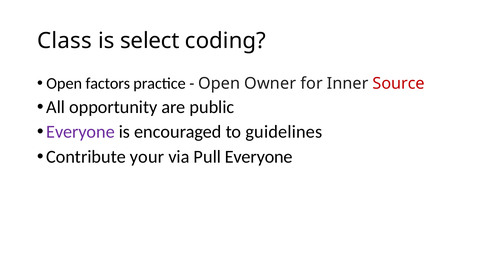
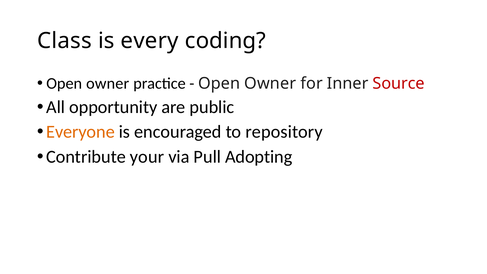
select: select -> every (150, 41)
factors: factors -> owner (108, 83)
Everyone colour: purple -> orange (81, 132)
guidelines: guidelines -> repository (284, 132)
Pull Everyone: Everyone -> Adopting (259, 157)
